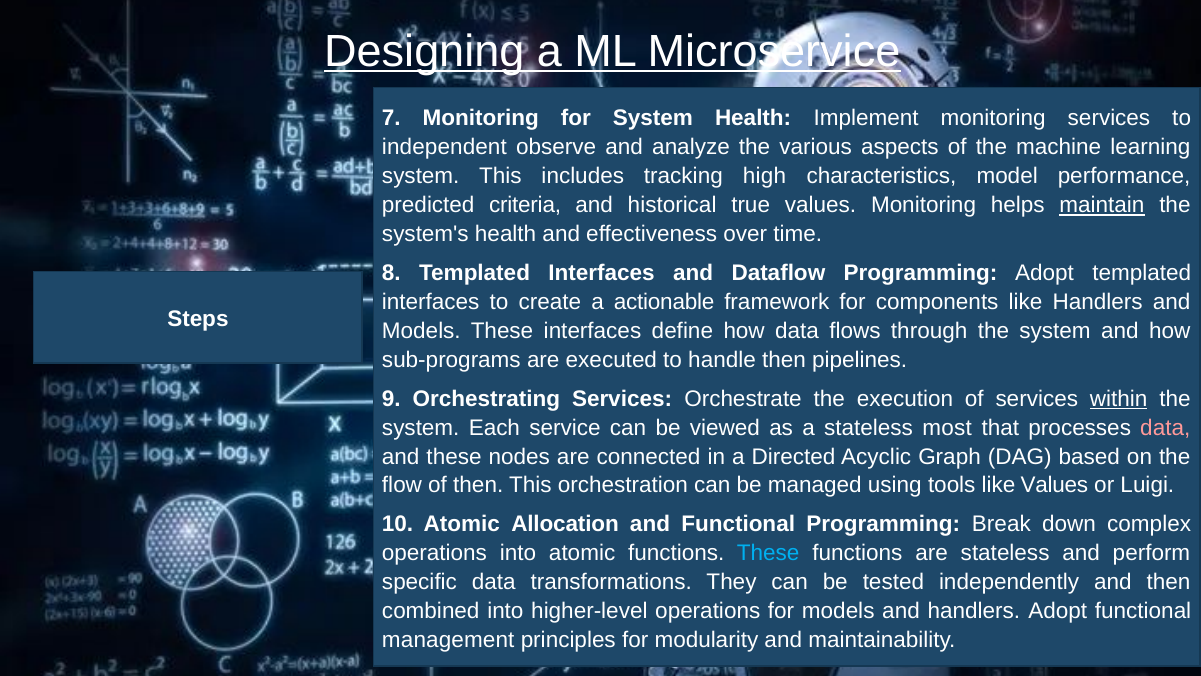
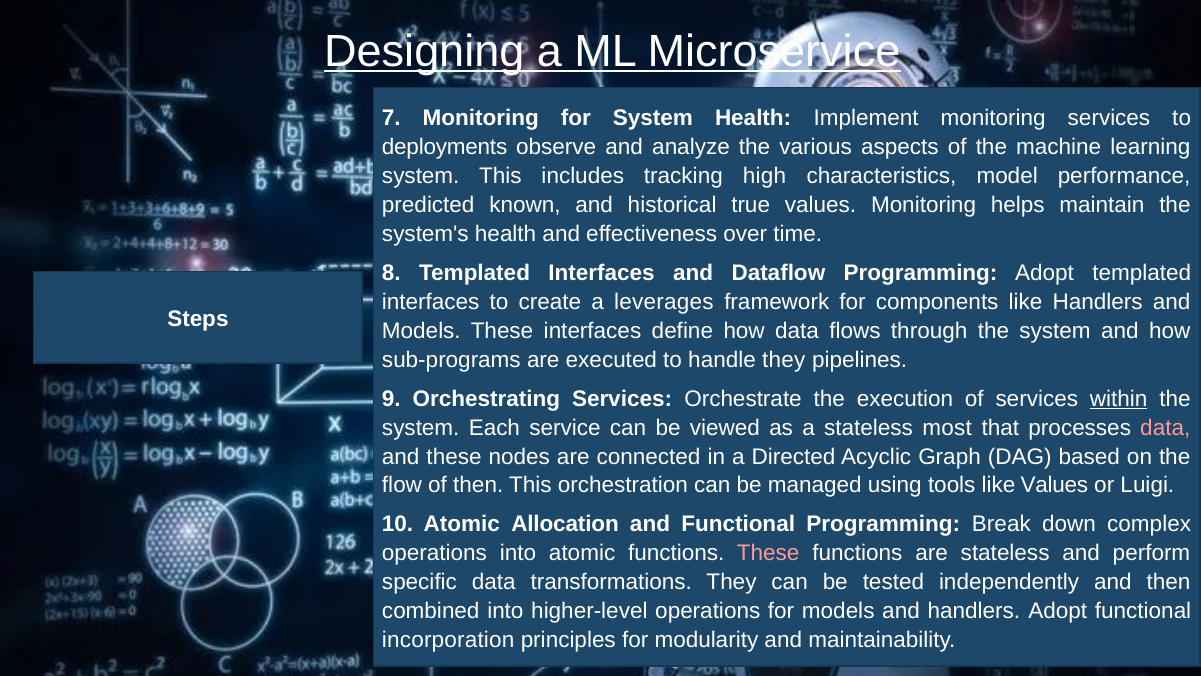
independent: independent -> deployments (445, 147)
criteria: criteria -> known (525, 205)
maintain underline: present -> none (1102, 205)
actionable: actionable -> leverages (664, 302)
handle then: then -> they (784, 360)
These colour: light blue -> pink (768, 553)
management: management -> incorporation (448, 640)
